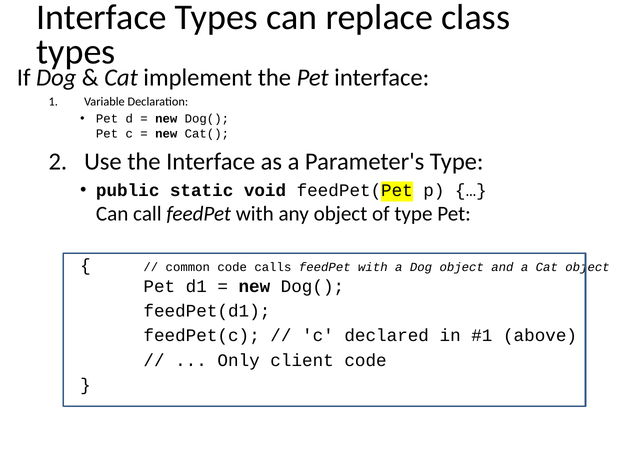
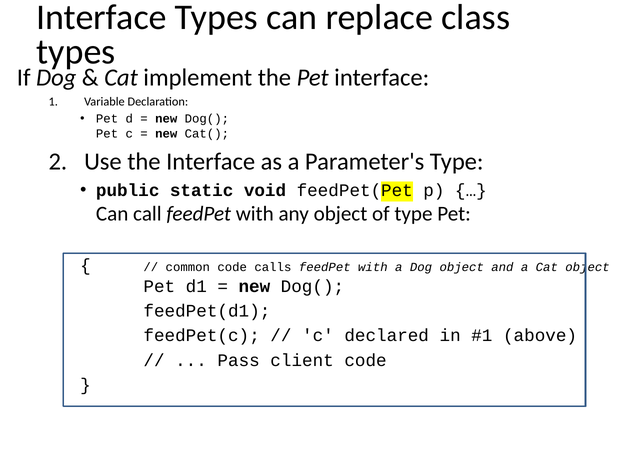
Only: Only -> Pass (239, 360)
